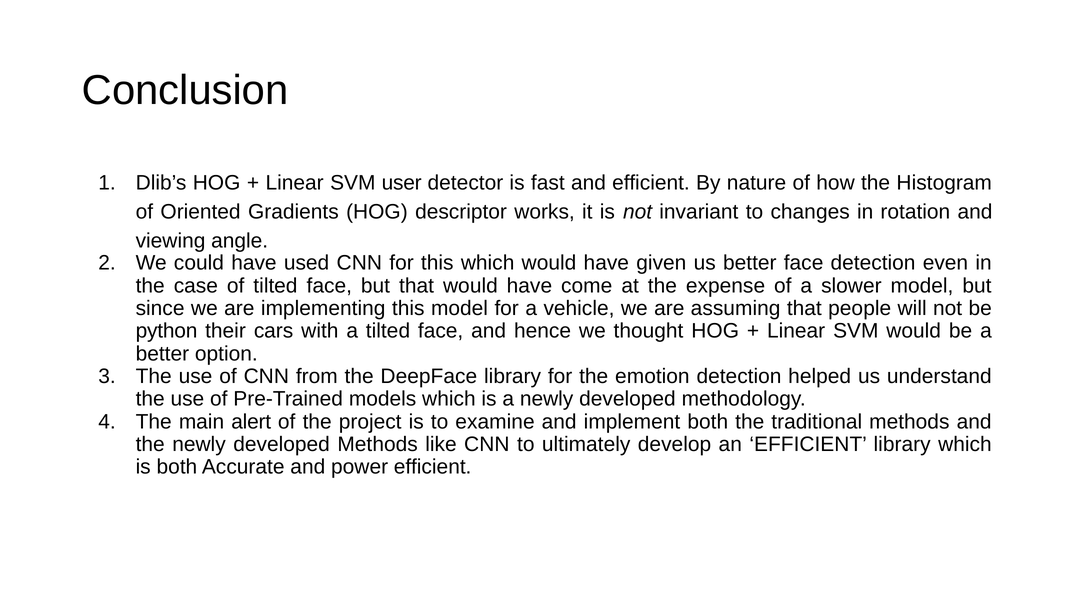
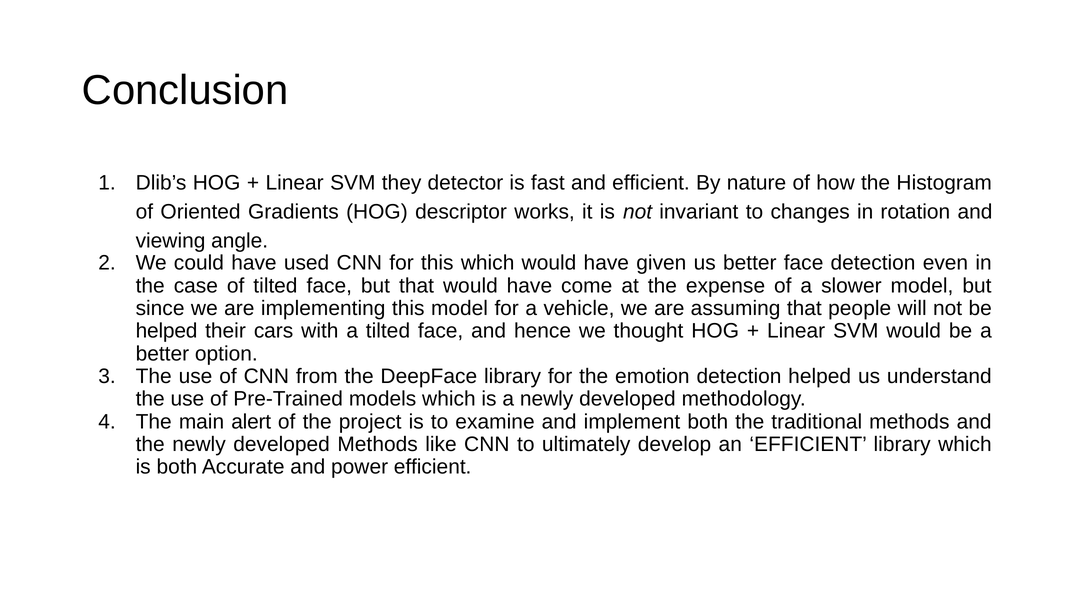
user: user -> they (402, 183)
python: python -> helped (167, 331)
